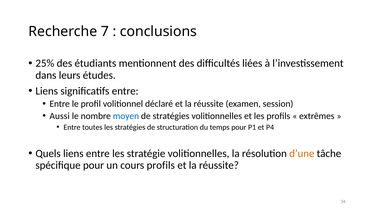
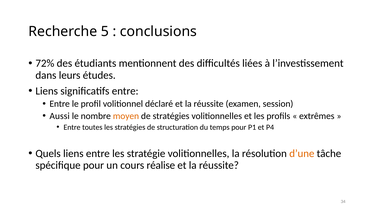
7: 7 -> 5 (105, 31)
25%: 25% -> 72% (45, 63)
moyen colour: blue -> orange (126, 116)
cours profils: profils -> réalise (161, 165)
